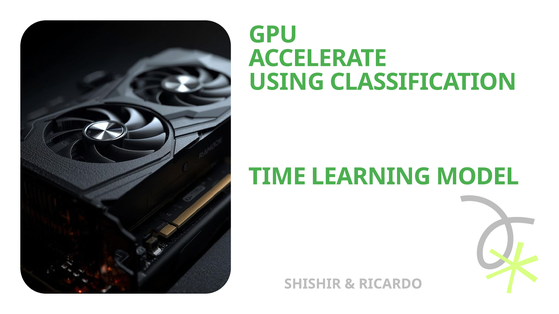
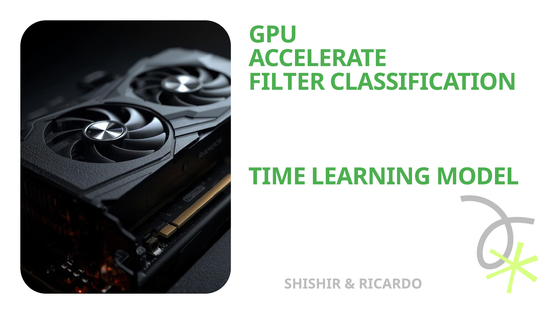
USING: USING -> FILTER (287, 82)
